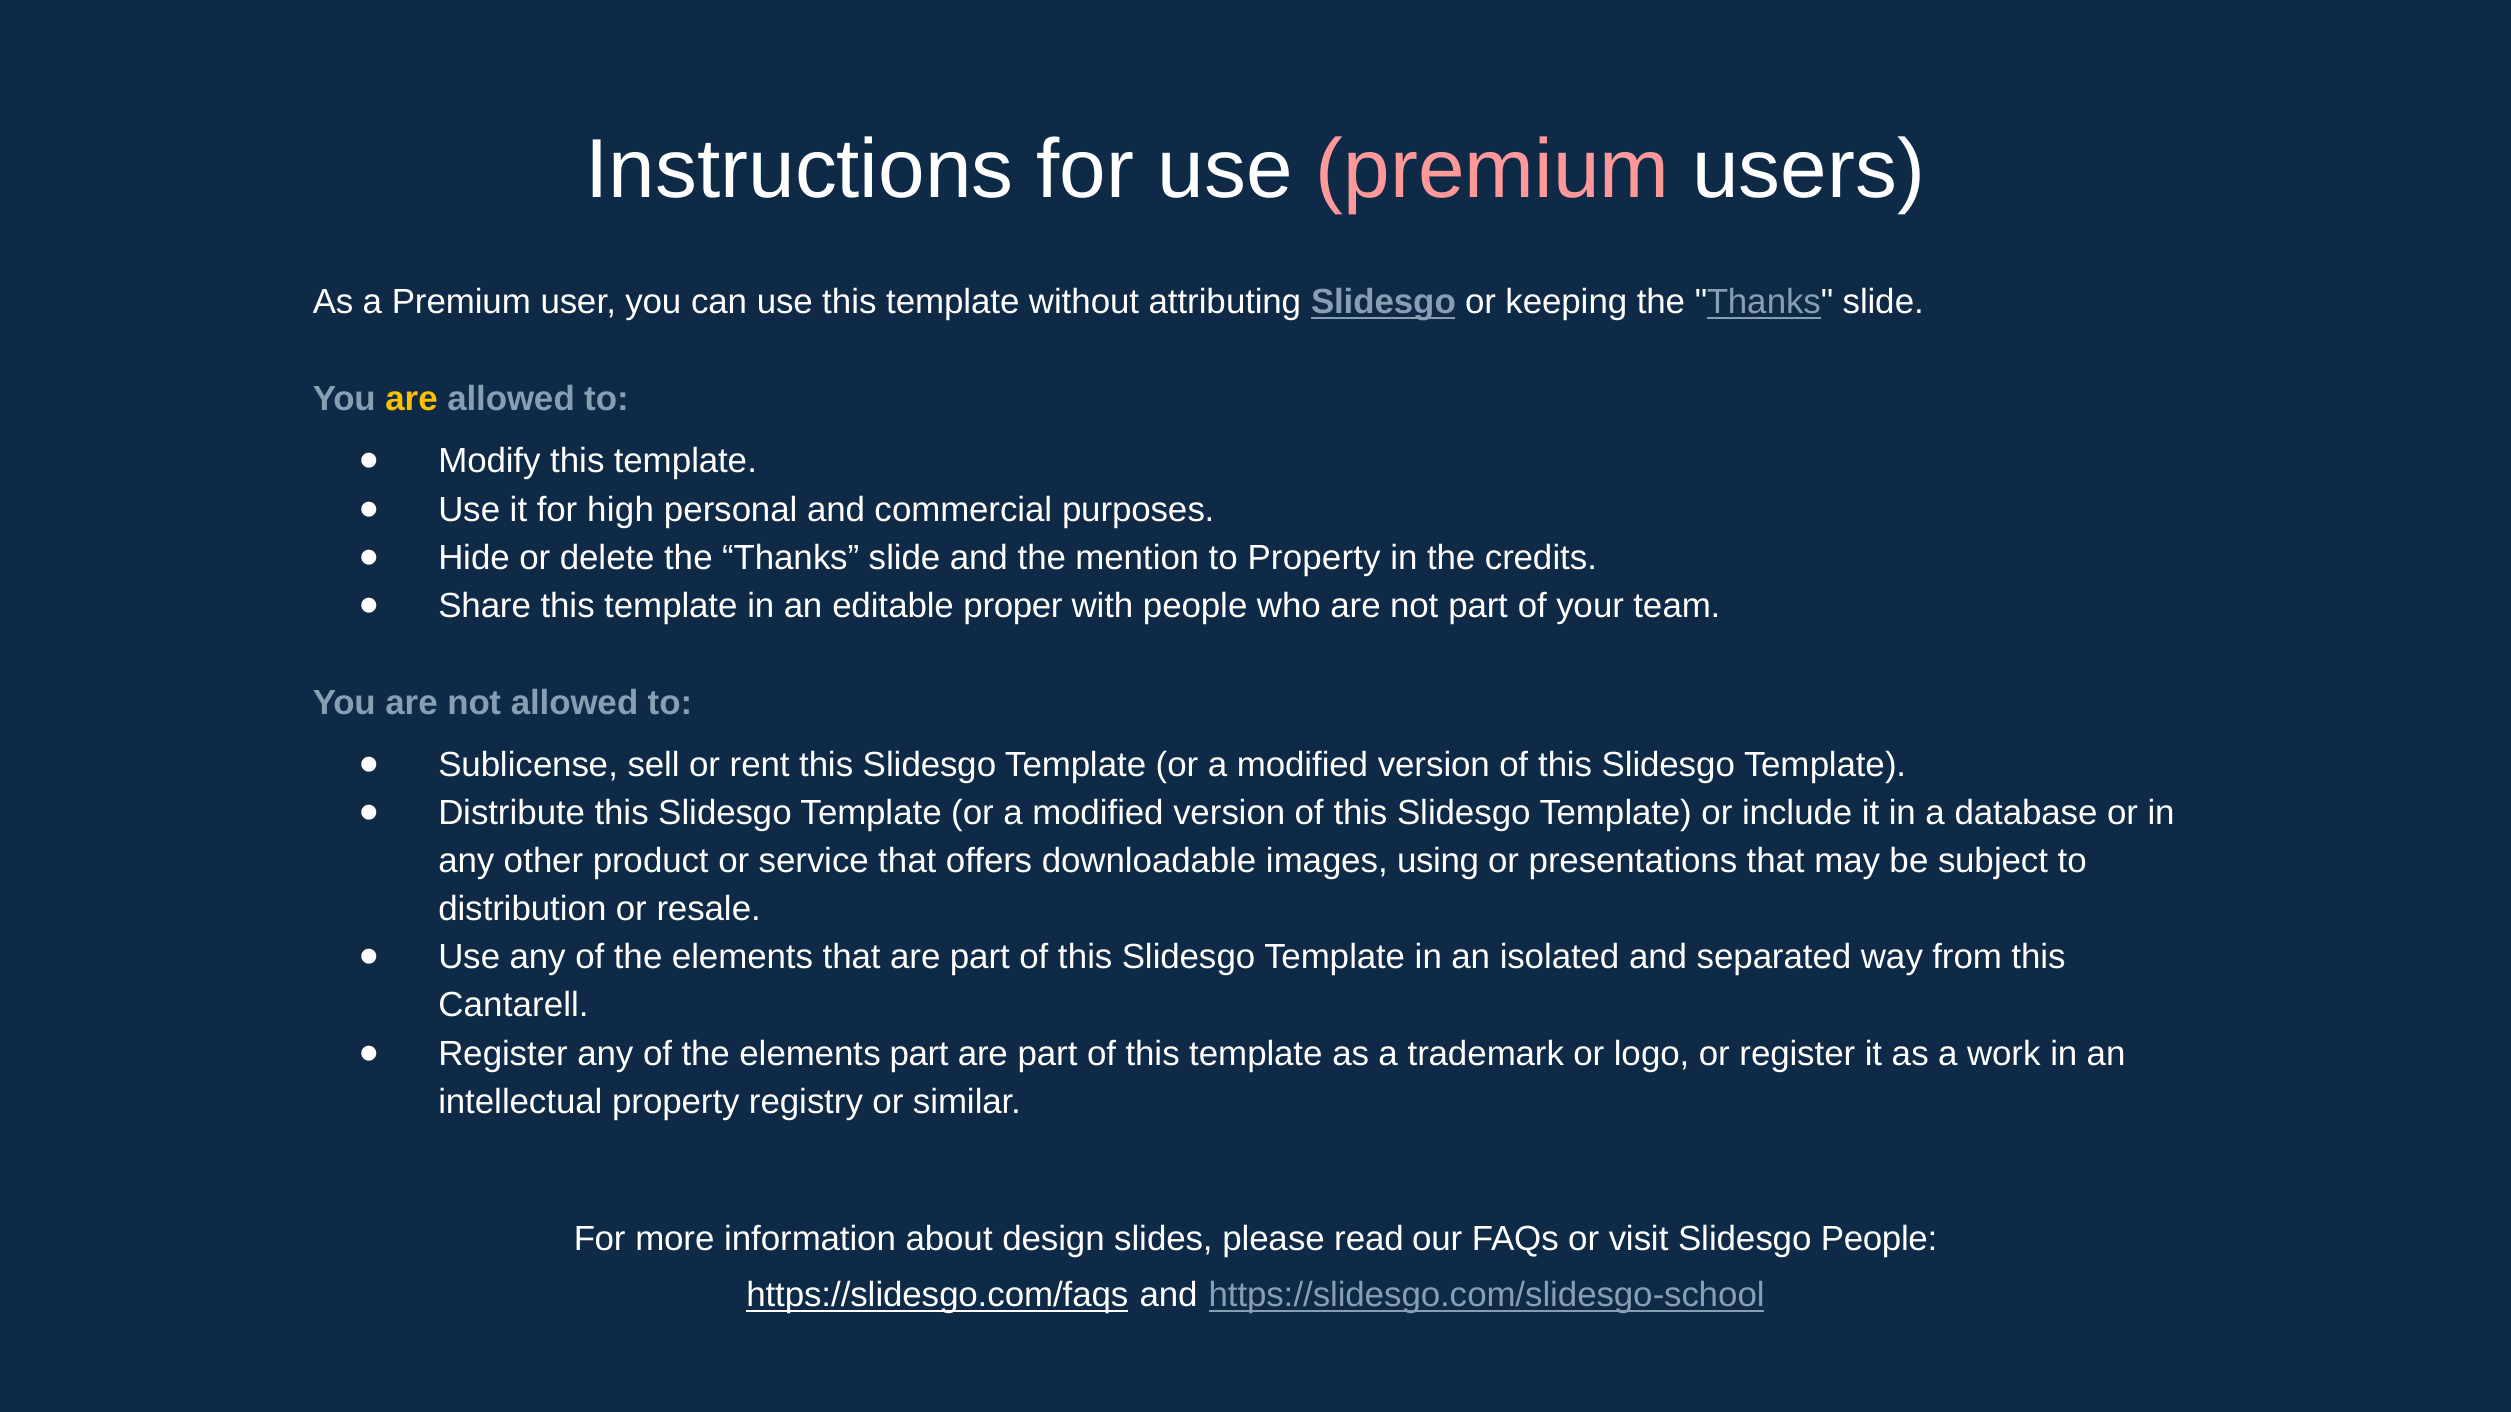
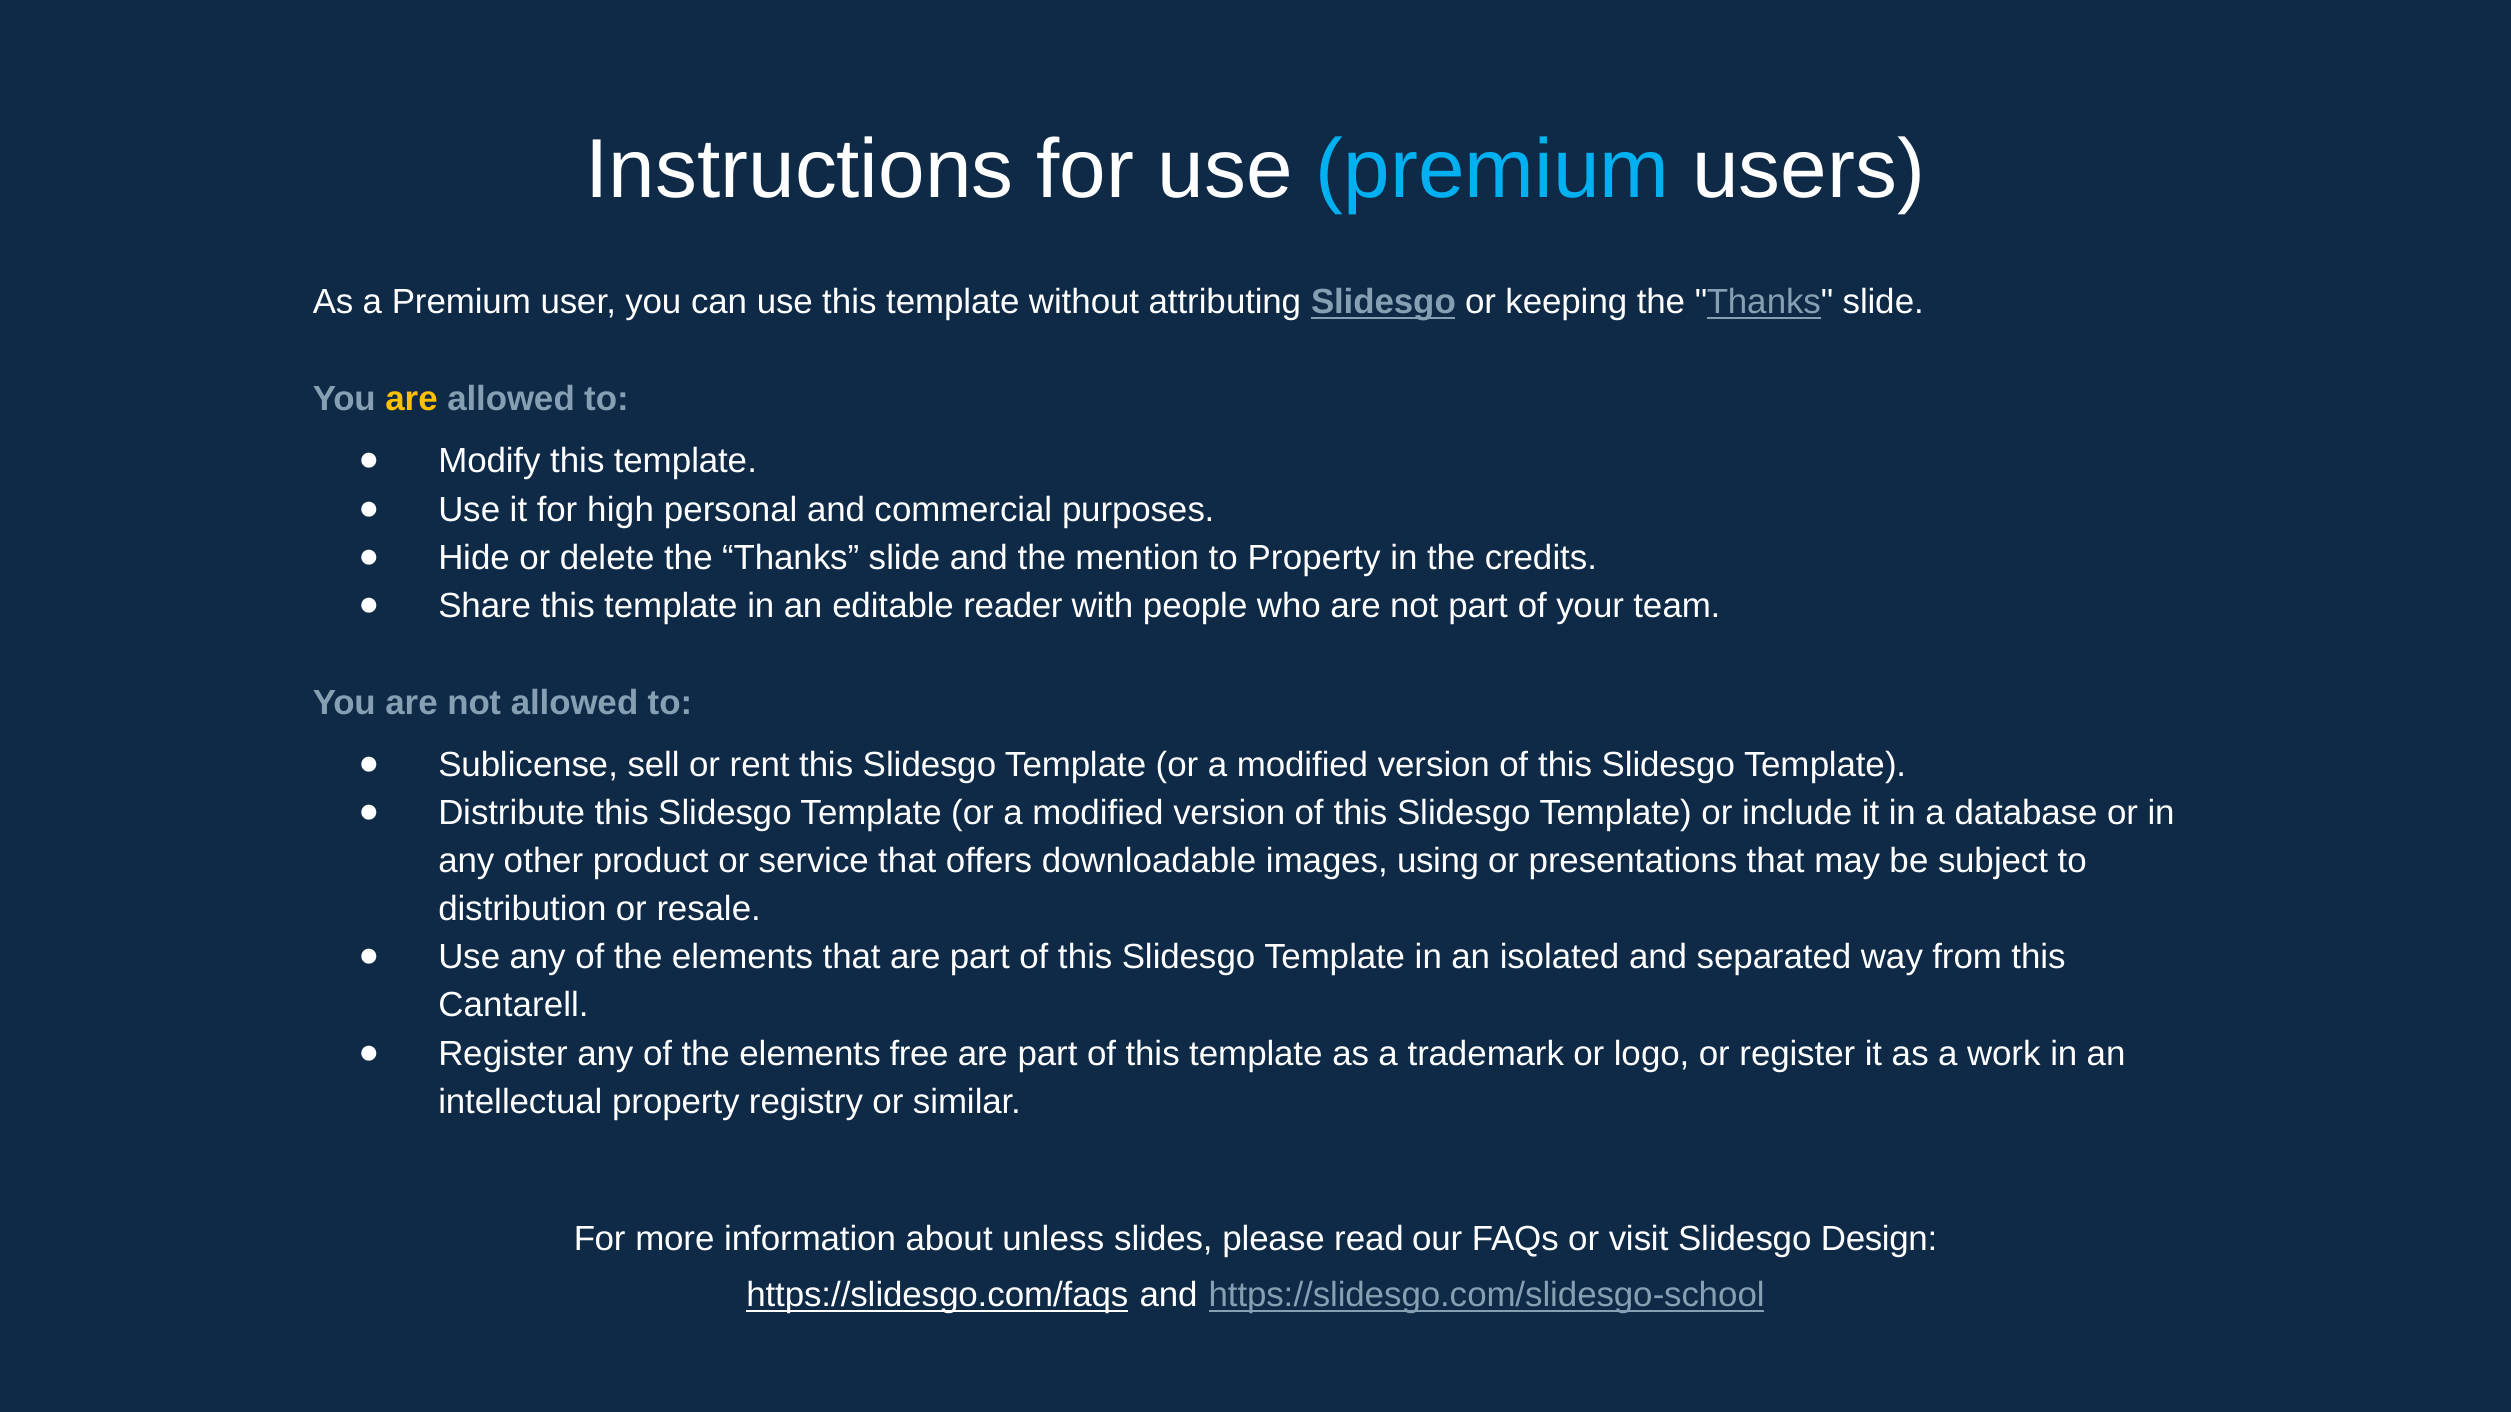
premium colour: pink -> light blue (1493, 170)
proper: proper -> reader (1013, 606)
elements part: part -> free (919, 1054)
design: design -> unless (1053, 1239)
Slidesgo People: People -> Design (1879, 1239)
